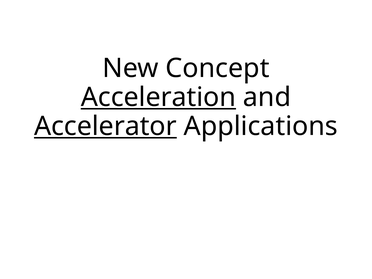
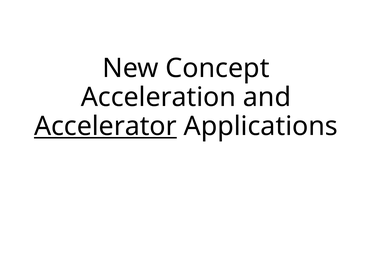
Acceleration underline: present -> none (158, 97)
